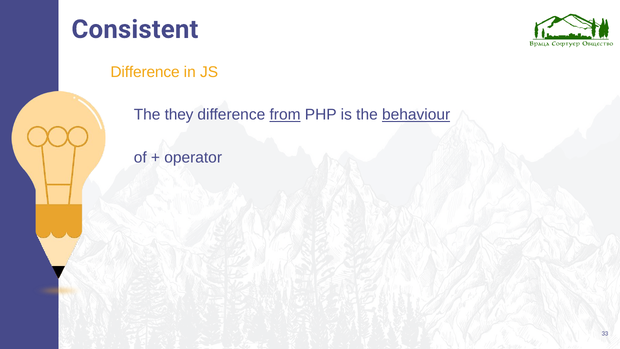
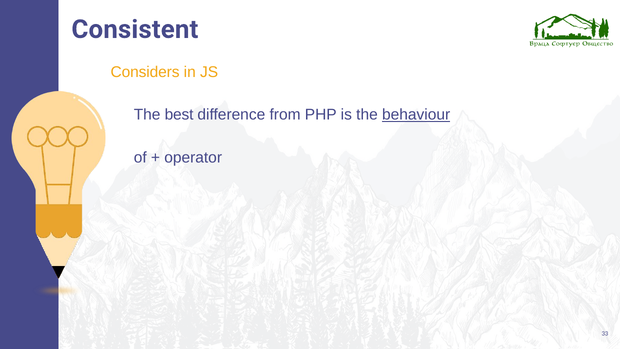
Difference: Difference -> Considers (145, 72)
they: they -> best (179, 115)
from underline: present -> none (285, 115)
